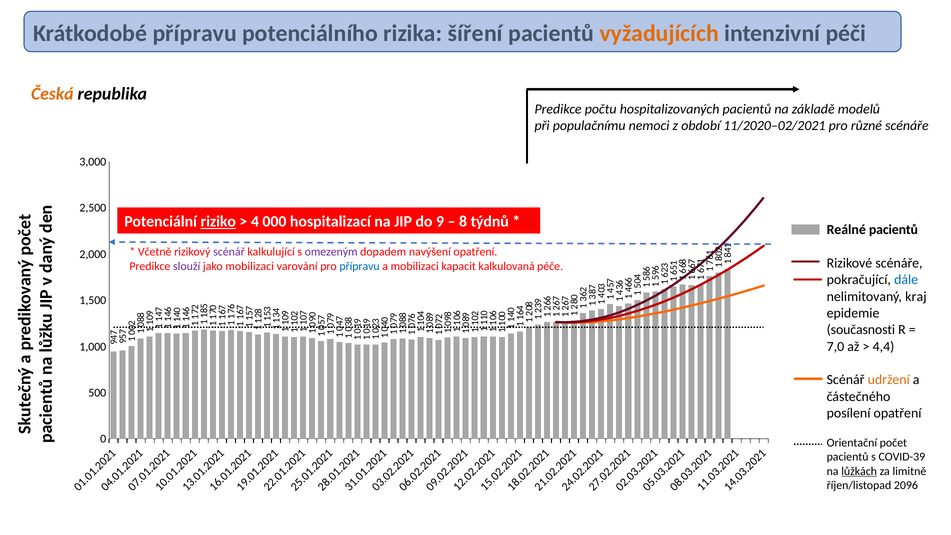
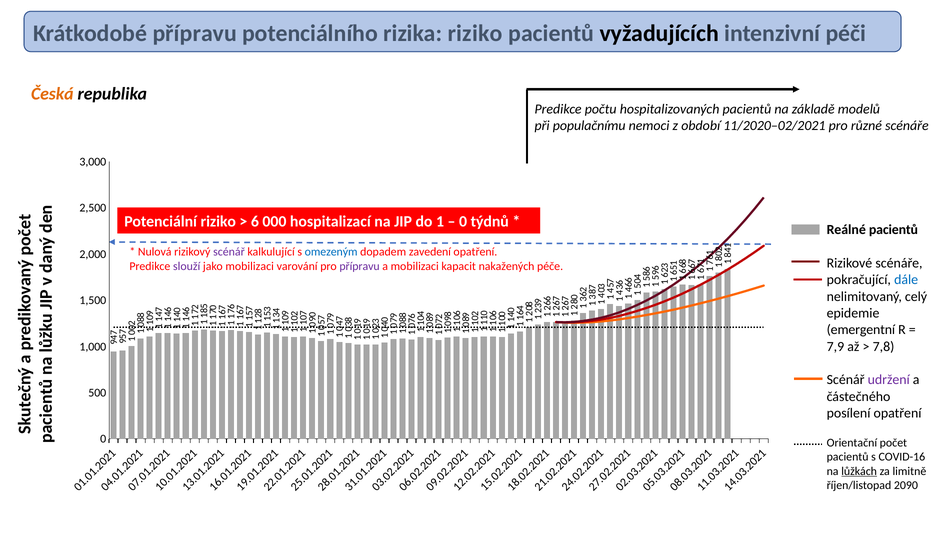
rizika šíření: šíření -> riziko (475, 33)
vyžadujících colour: orange -> black (659, 33)
riziko underline: present -> none (218, 222)
4: 4 -> 6 (255, 222)
do 9: 9 -> 1 (440, 222)
8: 8 -> 0 (463, 222)
Včetně: Včetně -> Nulová (155, 252)
omezeným colour: purple -> blue (331, 252)
navýšení: navýšení -> zavedení (430, 252)
přípravu colour: blue -> purple (360, 266)
kalkulovaná: kalkulovaná -> nakažených (507, 266)
kraj: kraj -> celý (916, 296)
současnosti: současnosti -> emergentní (861, 330)
7,0: 7,0 -> 7,9 (835, 346)
4,4: 4,4 -> 7,8 (884, 346)
udržení colour: orange -> purple (889, 380)
COVID-39: COVID-39 -> COVID-16 (902, 457)
2096: 2096 -> 2090 (906, 485)
